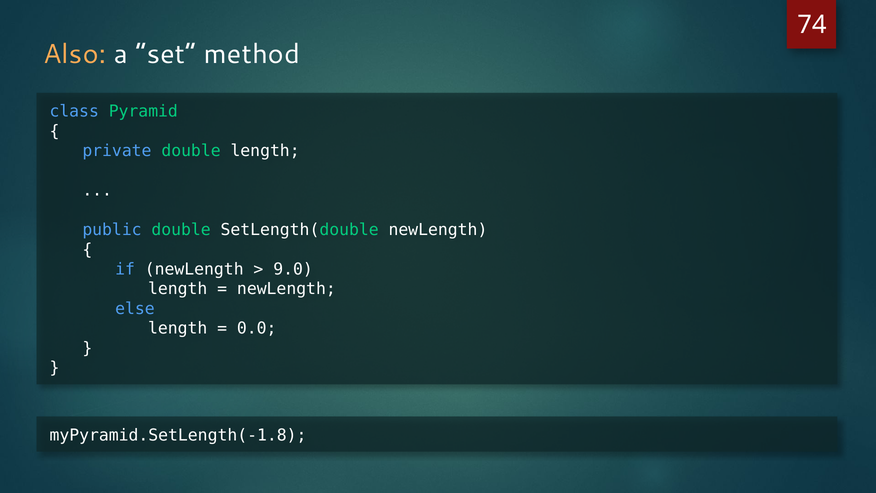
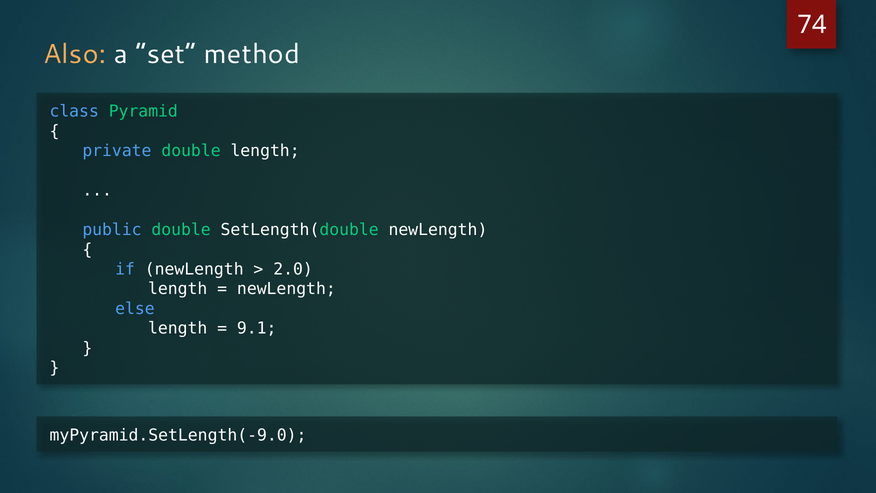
9.0: 9.0 -> 2.0 (293, 269)
0.0: 0.0 -> 9.1 (257, 328)
myPyramid.SetLength(-1.8: myPyramid.SetLength(-1.8 -> myPyramid.SetLength(-9.0 (178, 435)
